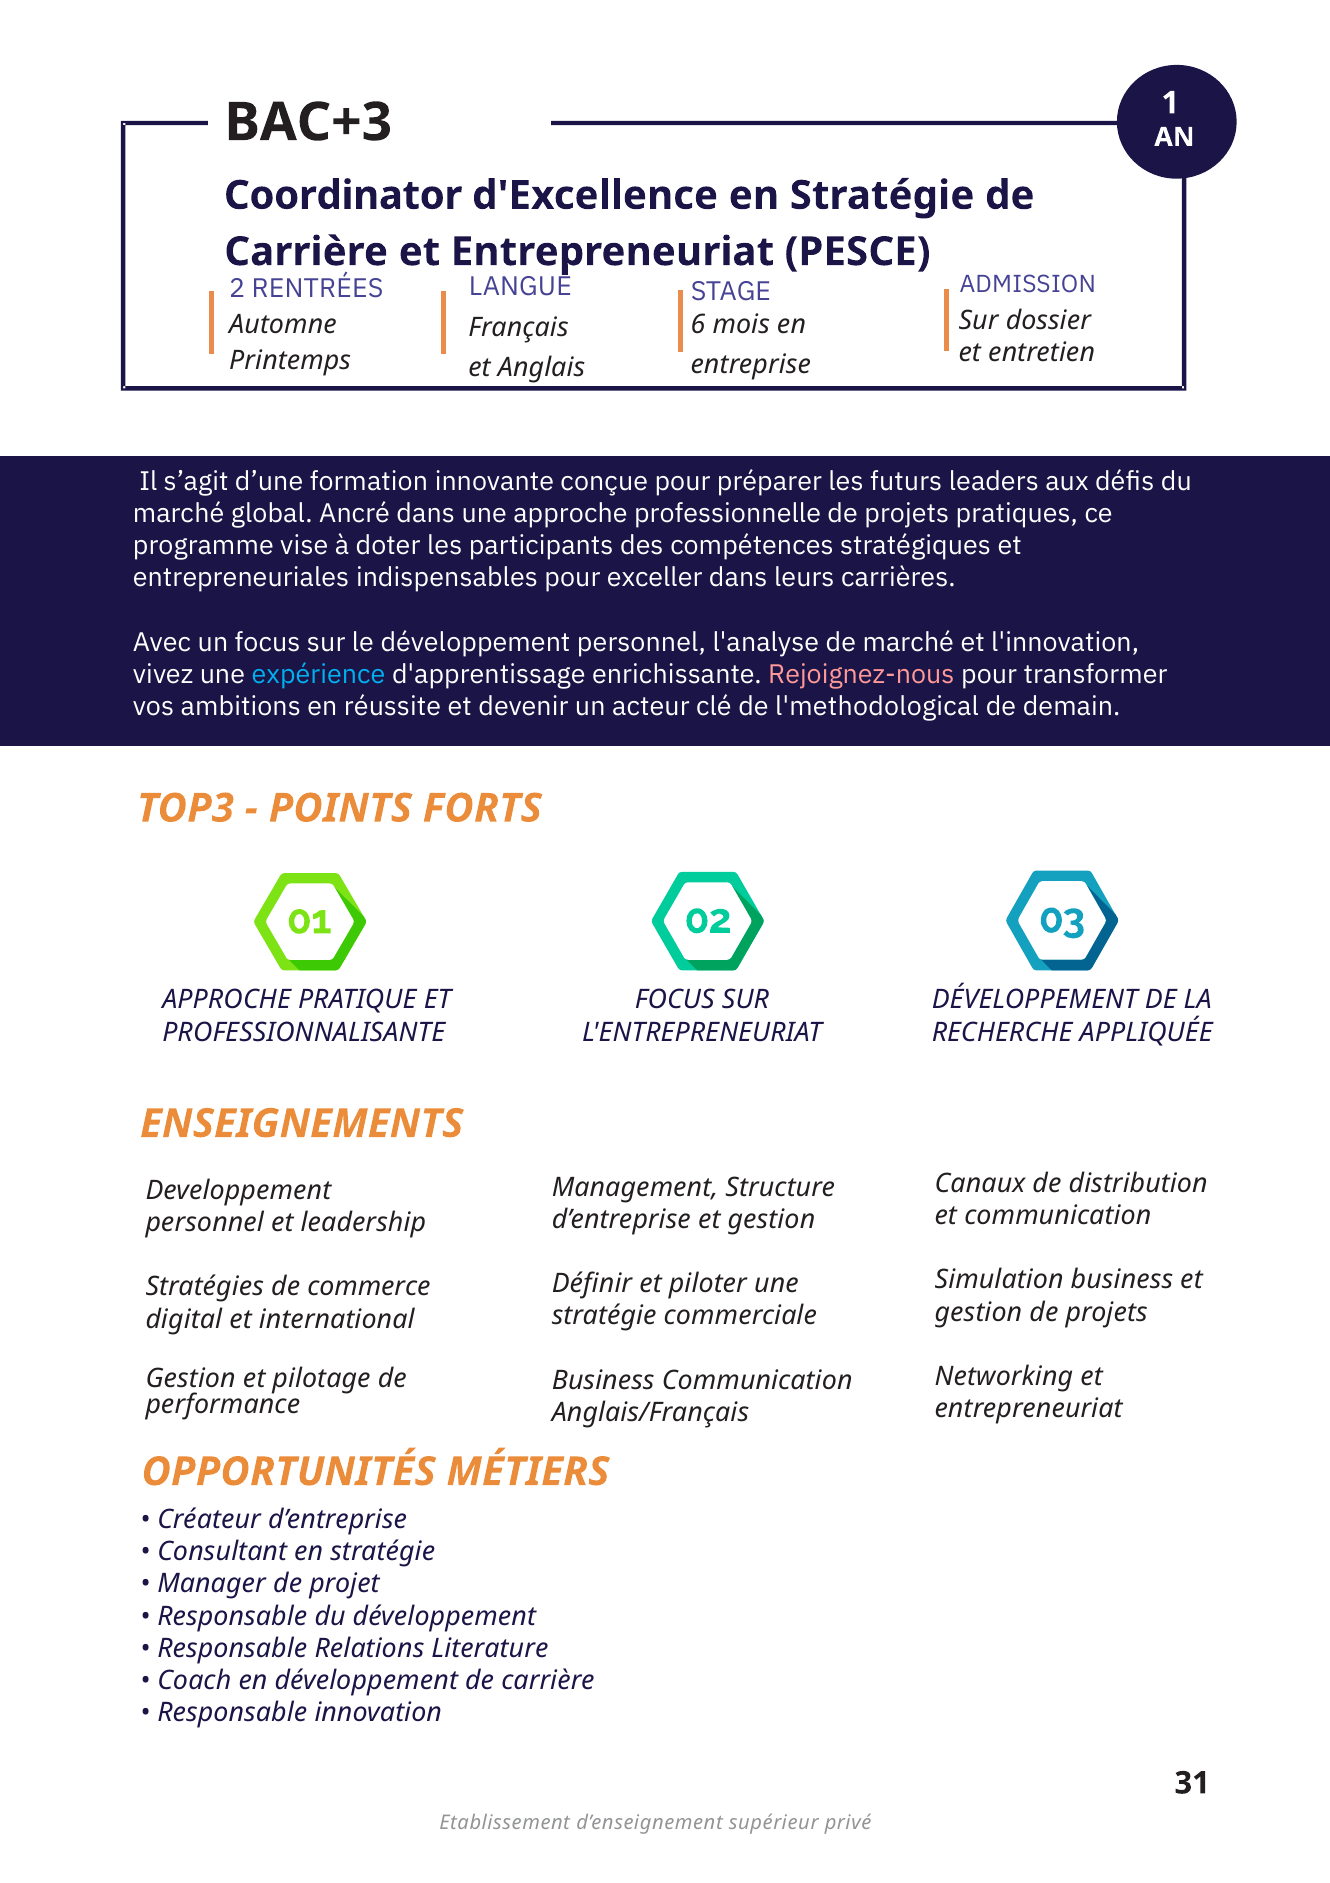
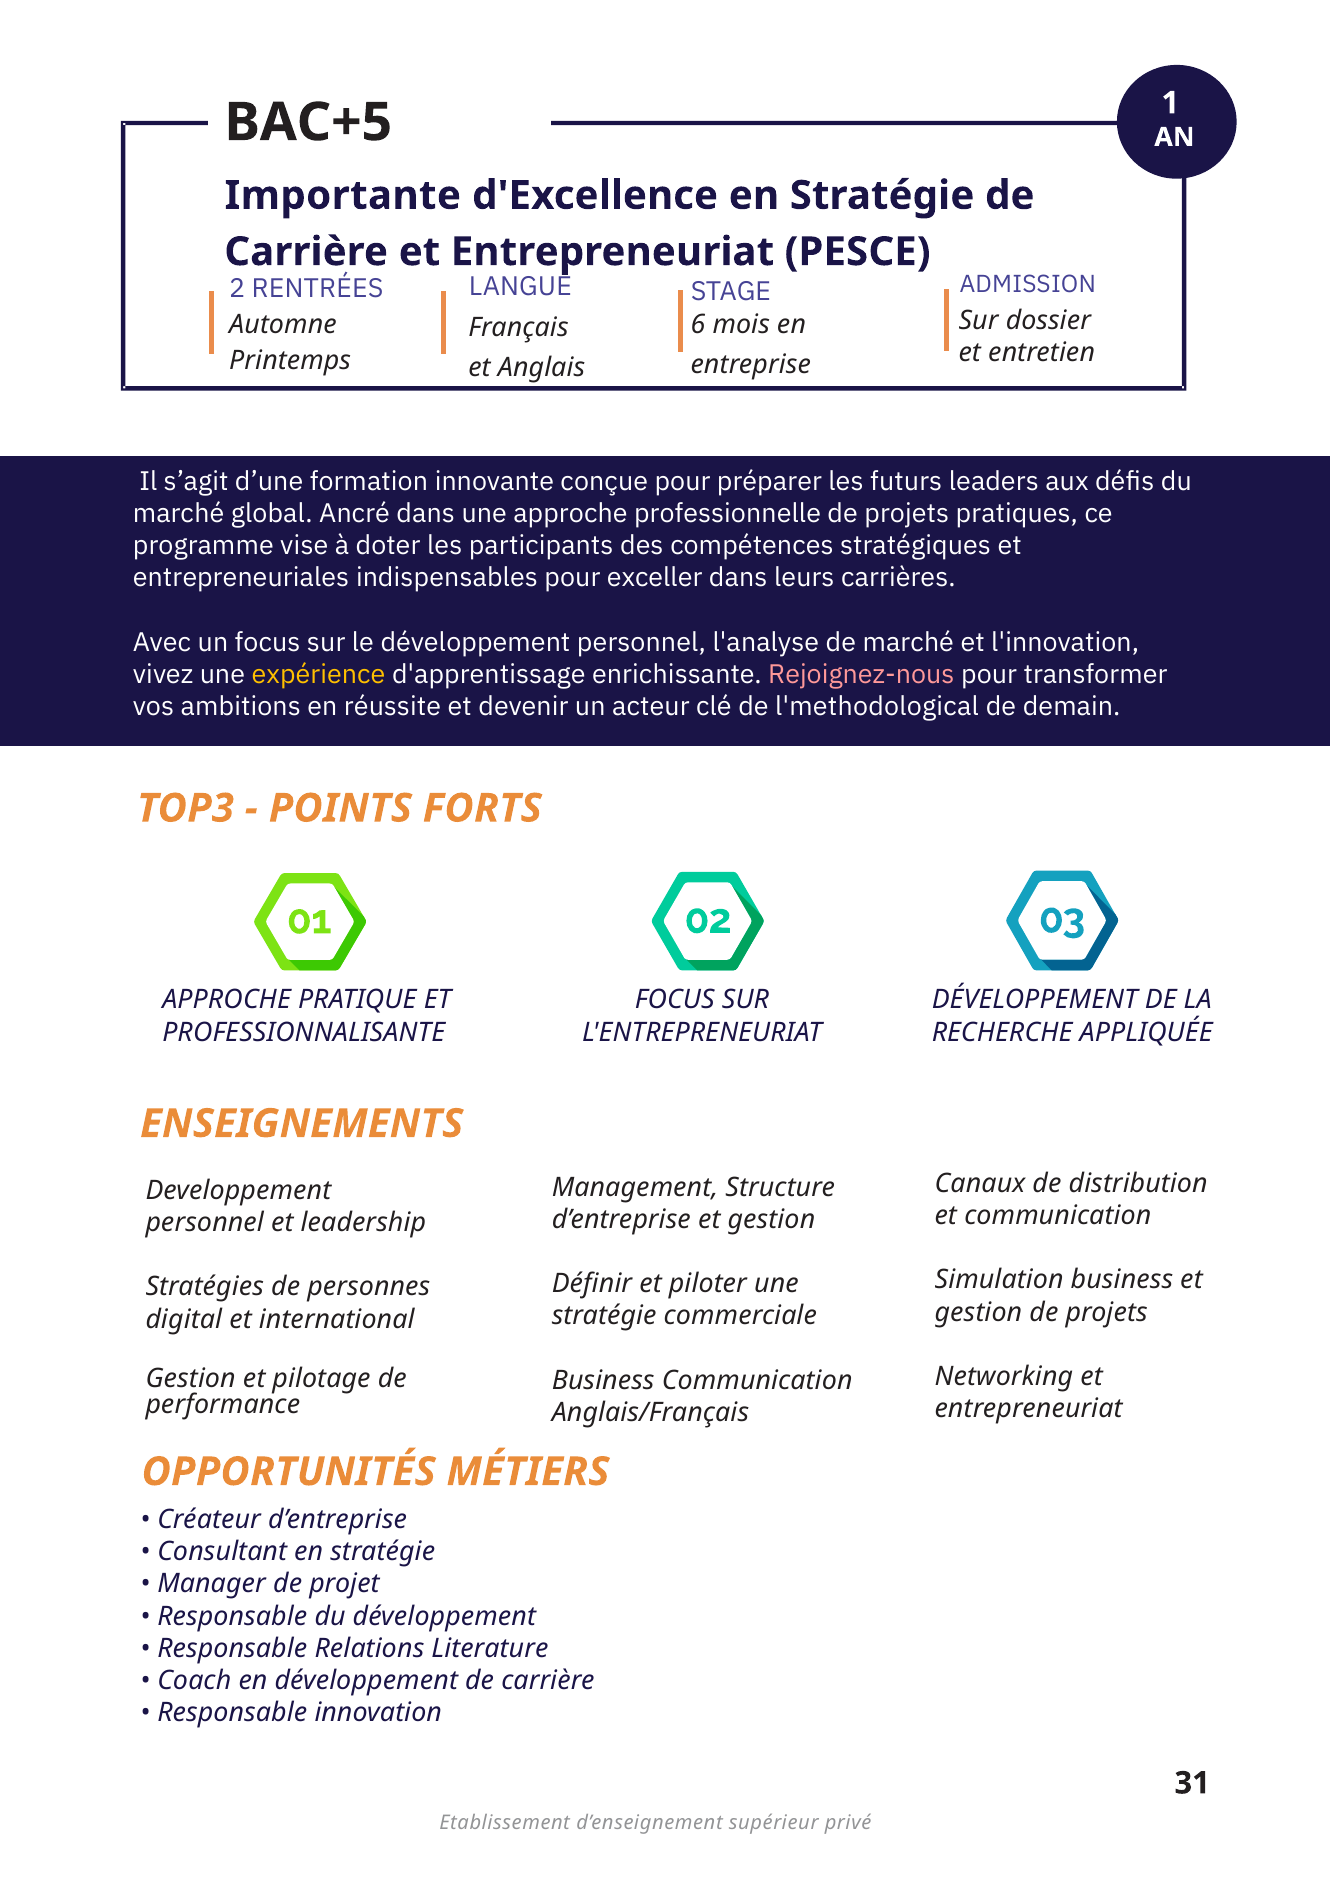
BAC+3: BAC+3 -> BAC+5 (308, 122)
Coordinator: Coordinator -> Importante (343, 195)
expérience colour: light blue -> yellow (318, 674)
commerce: commerce -> personnes (369, 1286)
